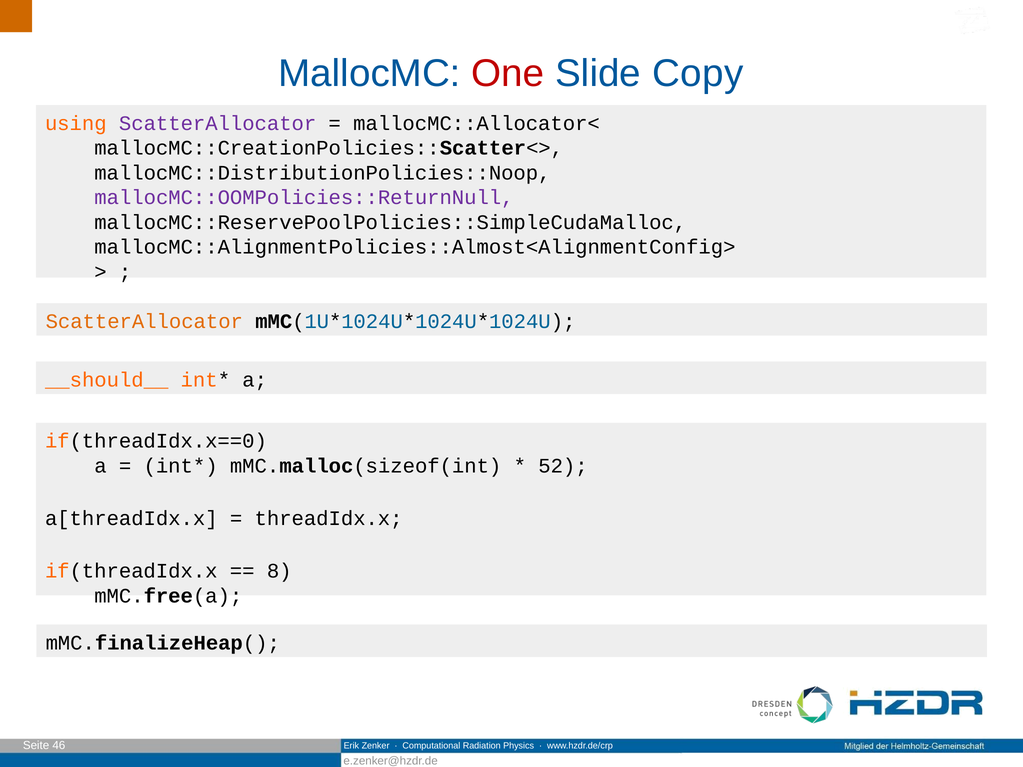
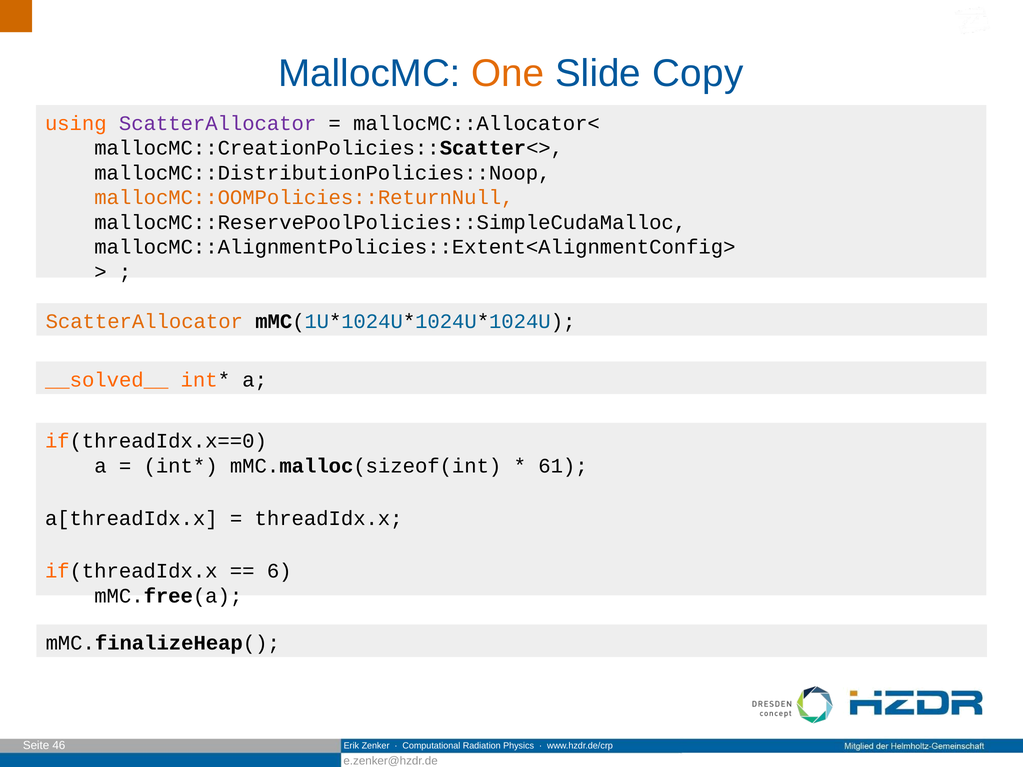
One colour: red -> orange (508, 74)
mallocMC::OOMPolicies::ReturnNull colour: purple -> orange (304, 198)
mallocMC::AlignmentPolicies::Almost<AlignmentConfig>: mallocMC::AlignmentPolicies::Almost<AlignmentConfig> -> mallocMC::AlignmentPolicies::Extent<AlignmentConfig> (415, 247)
__should__: __should__ -> __solved__ (107, 380)
52: 52 -> 61 (563, 466)
8: 8 -> 6 (279, 571)
